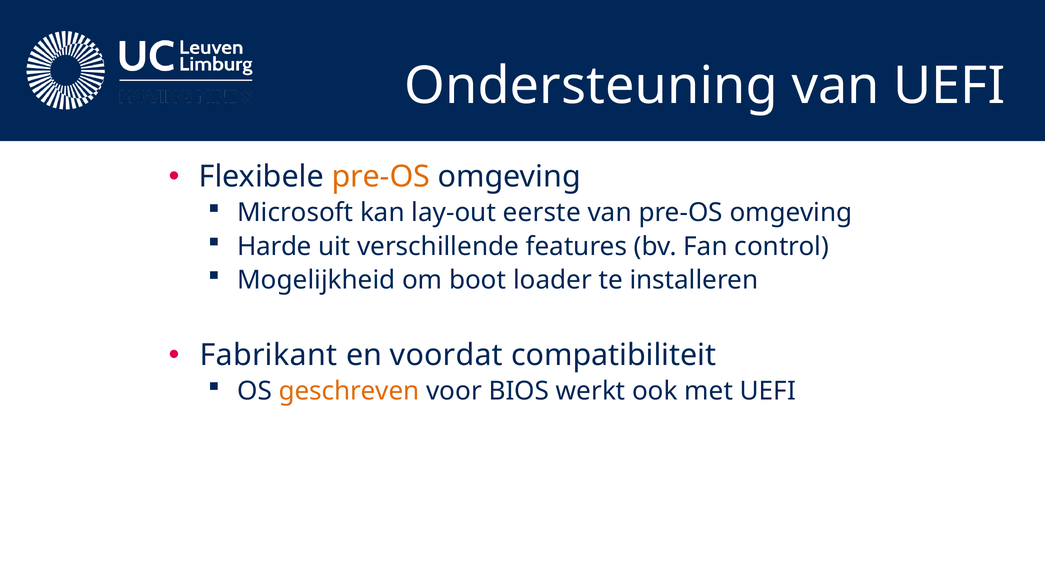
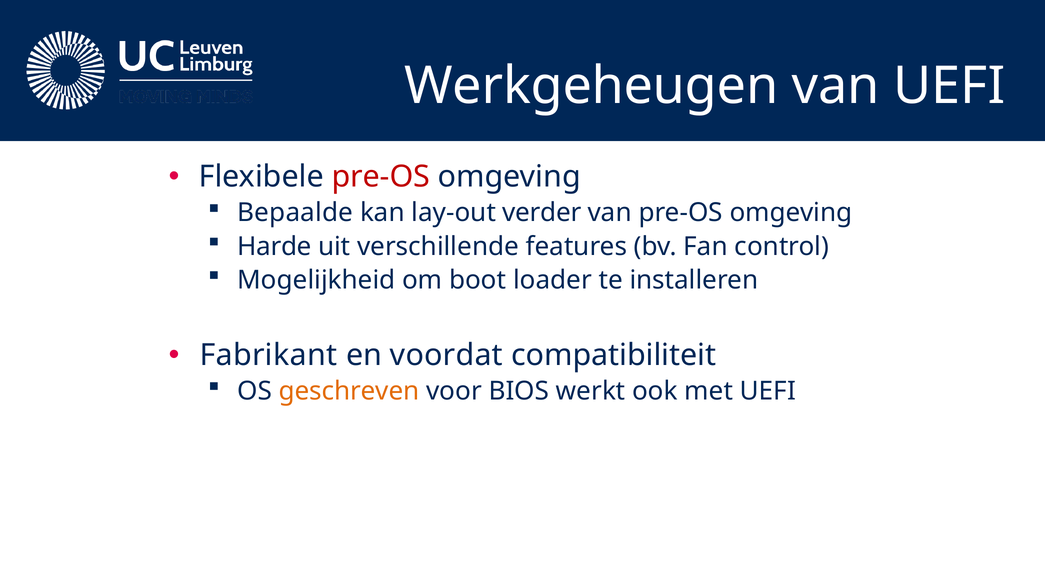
Ondersteuning: Ondersteuning -> Werkgeheugen (591, 86)
pre-OS colour: orange -> red (381, 177)
Microsoft: Microsoft -> Bepaalde (295, 213)
eerste: eerste -> verder (542, 213)
